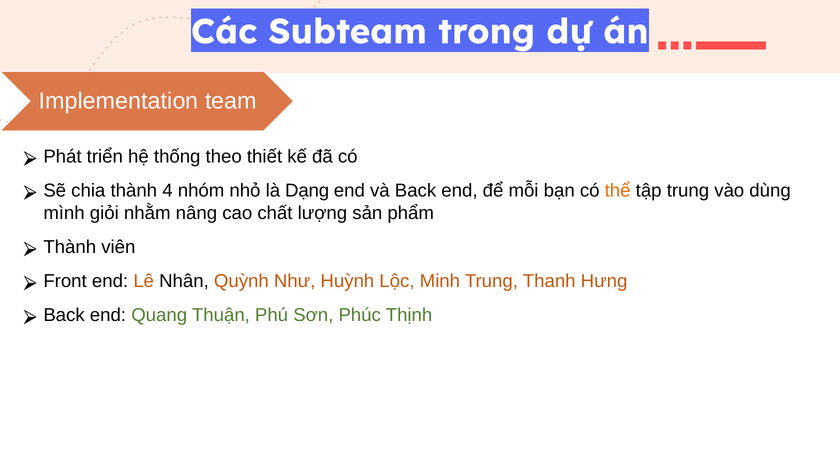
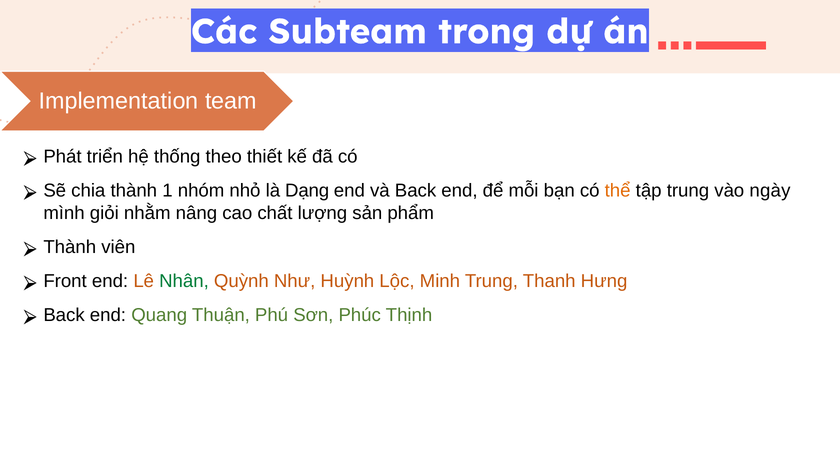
4: 4 -> 1 (167, 191)
dùng: dùng -> ngày (770, 191)
Nhân colour: black -> green (184, 281)
